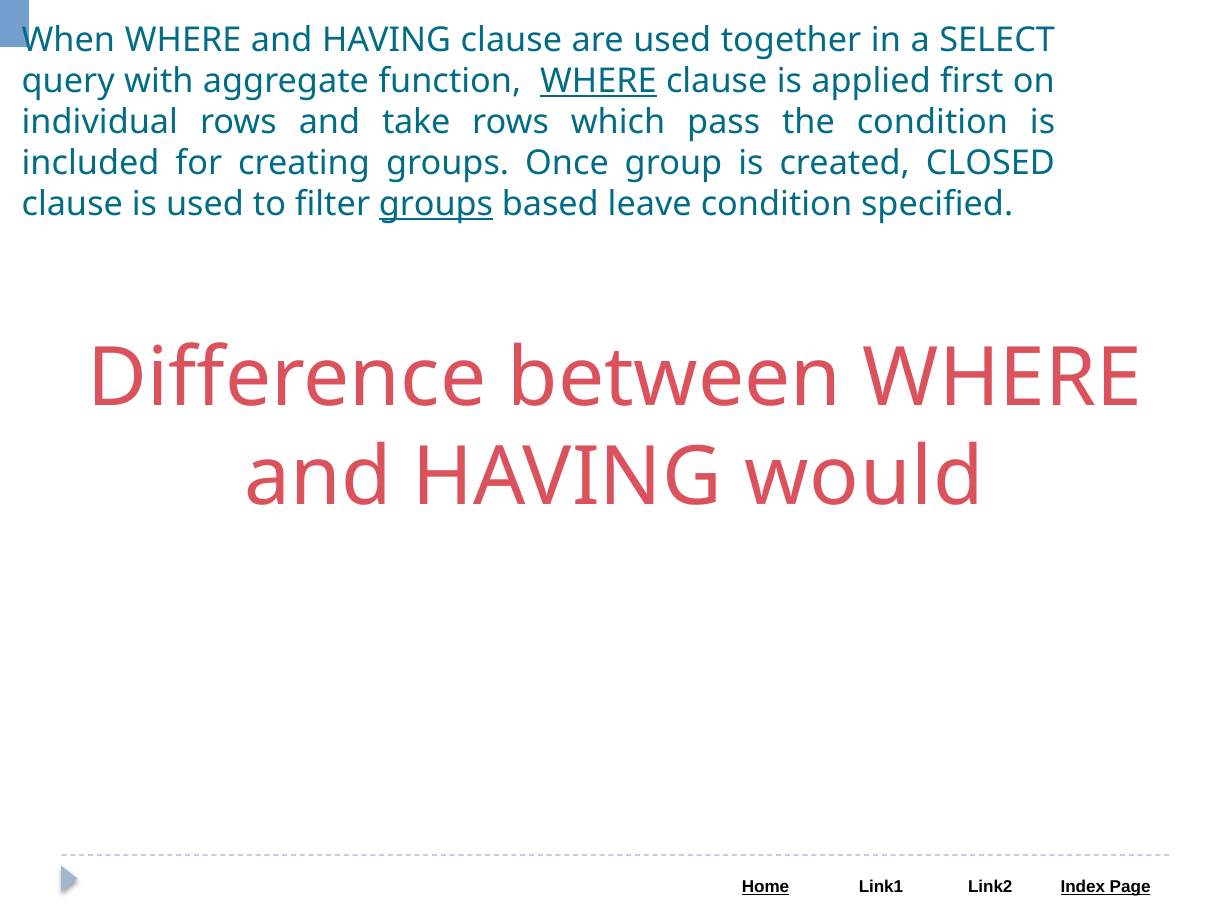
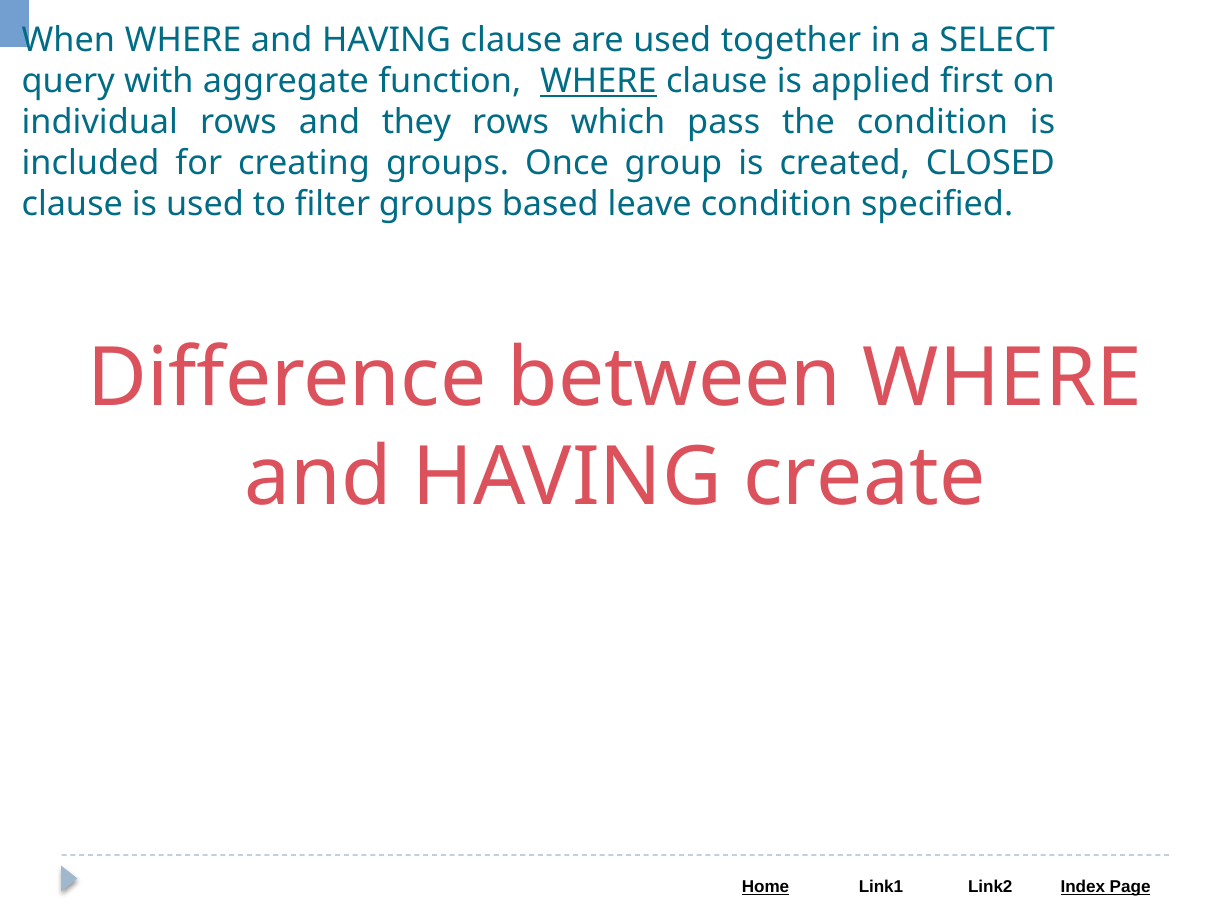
take: take -> they (416, 122)
groups underline: present -> none (436, 204)
would: would -> create (864, 477)
